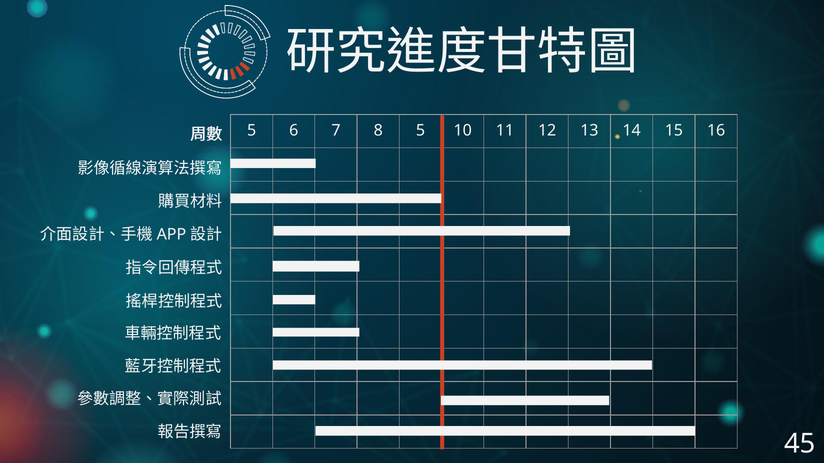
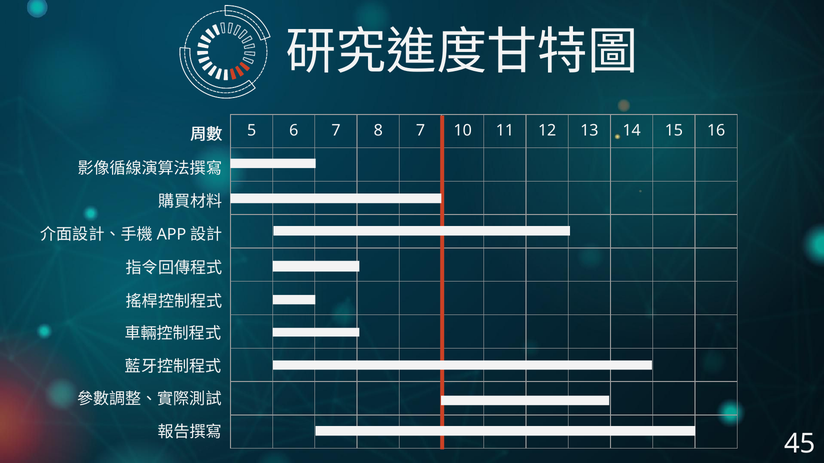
8 5: 5 -> 7 (421, 131)
